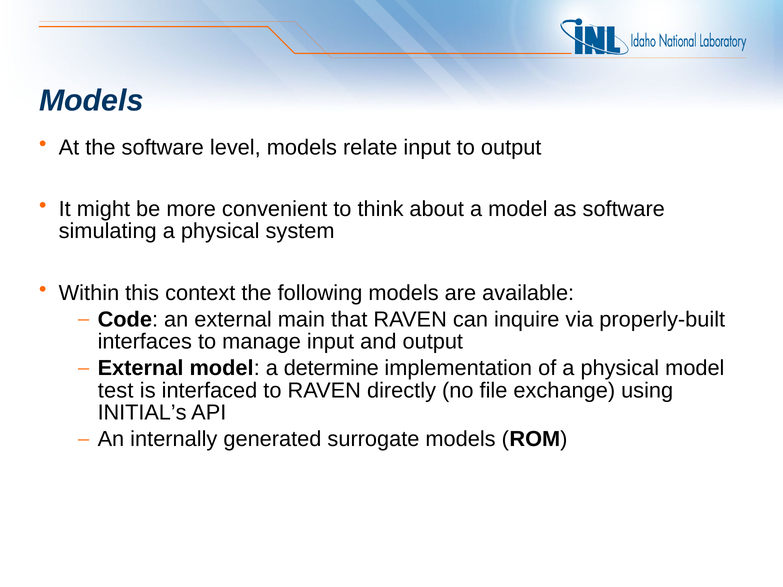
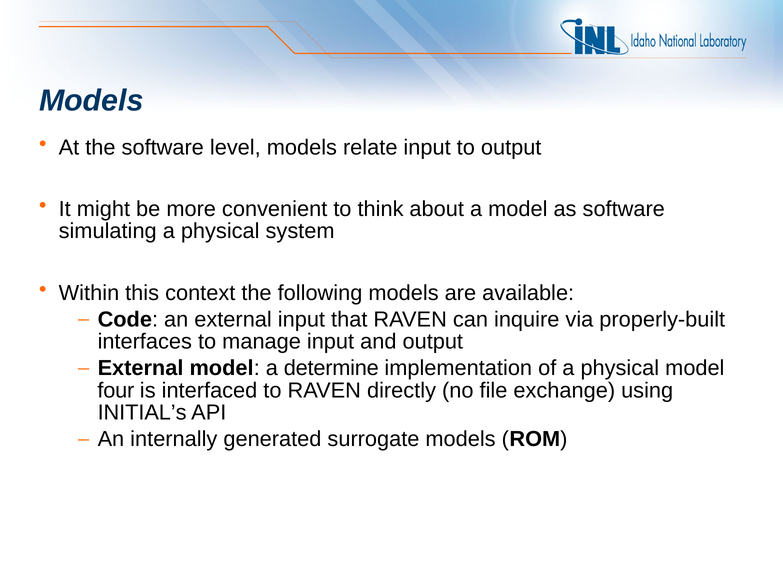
external main: main -> input (301, 320)
test: test -> four (116, 391)
